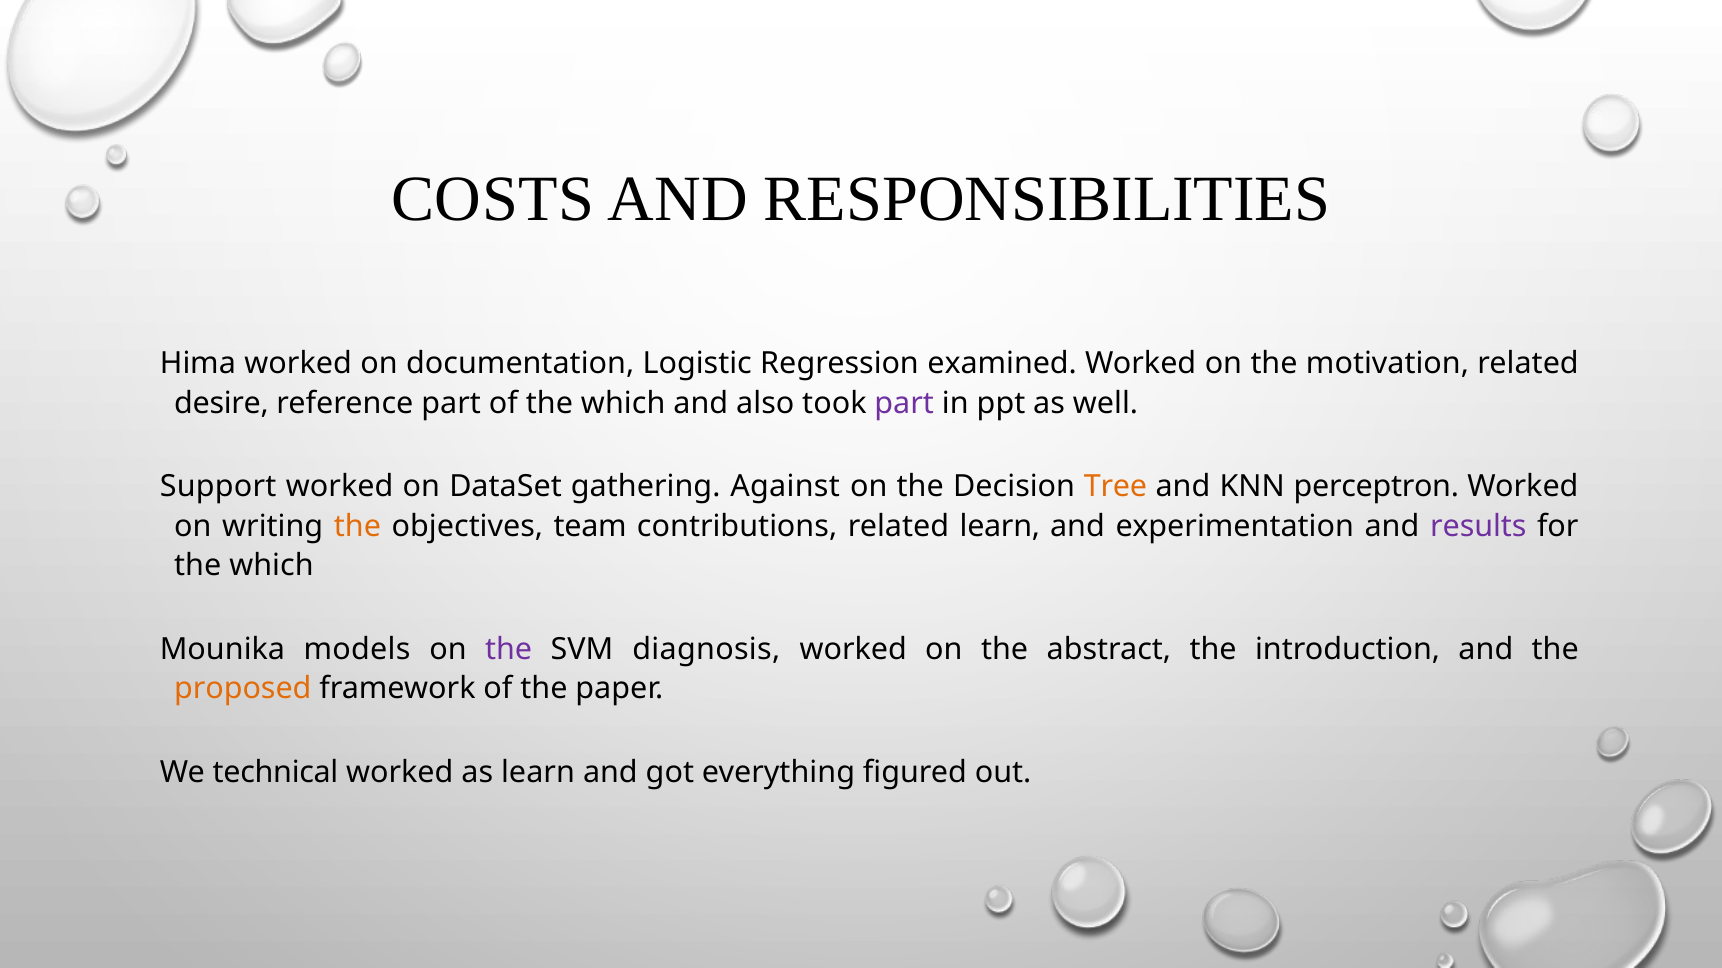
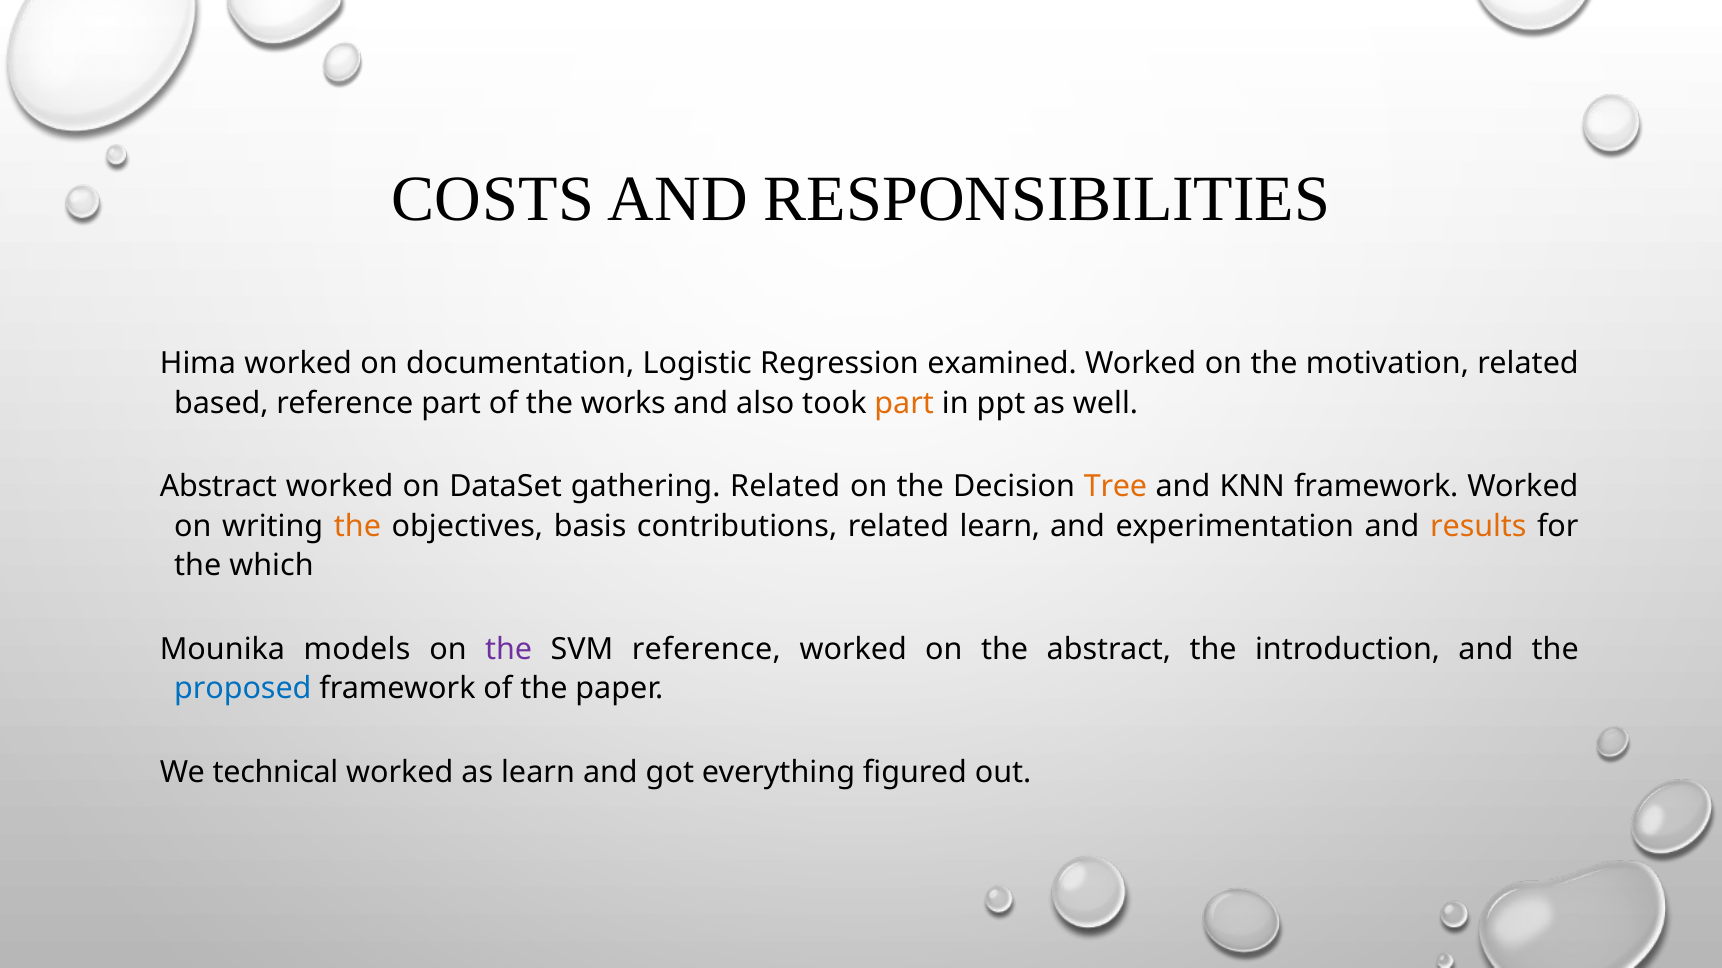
desire: desire -> based (221, 404)
of the which: which -> works (623, 404)
part colour: purple -> orange (904, 404)
Support: Support -> Abstract (218, 487)
gathering Against: Against -> Related (785, 487)
KNN perceptron: perceptron -> framework (1376, 487)
team: team -> basis (590, 527)
results colour: purple -> orange (1478, 527)
SVM diagnosis: diagnosis -> reference (706, 650)
proposed colour: orange -> blue (243, 689)
